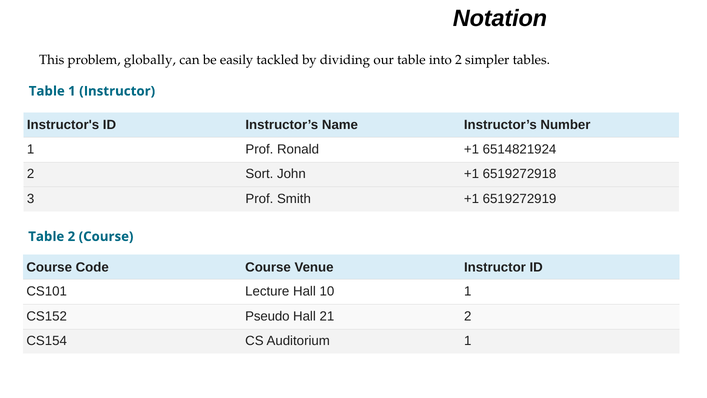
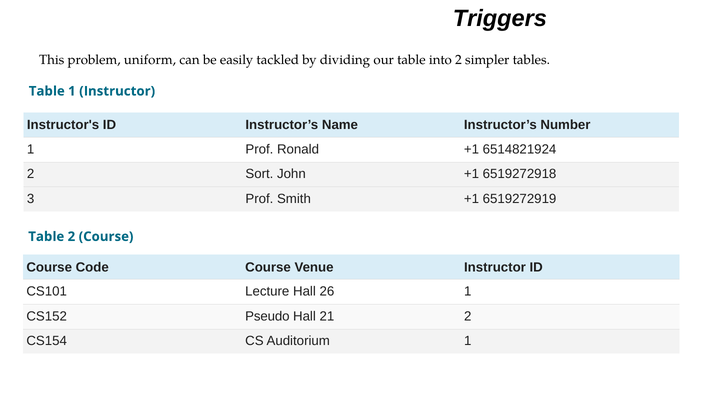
Notation: Notation -> Triggers (500, 18)
globally: globally -> uniform (150, 60)
10: 10 -> 26 (327, 291)
